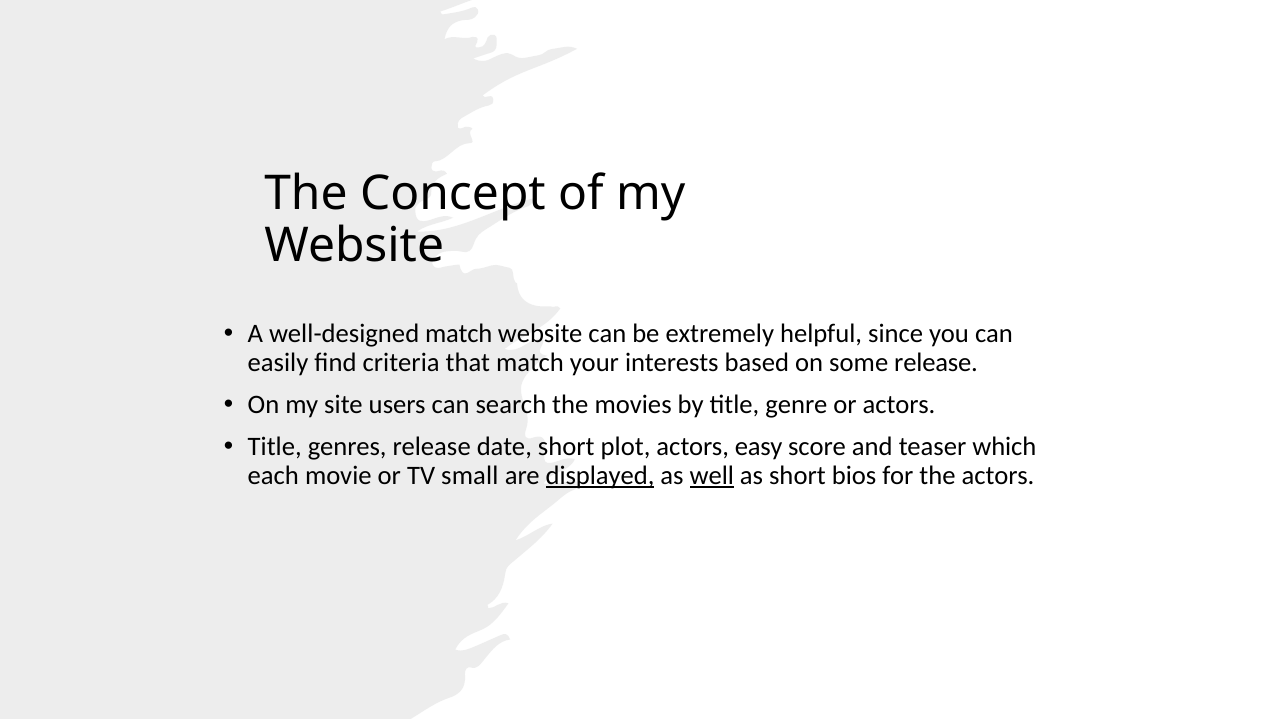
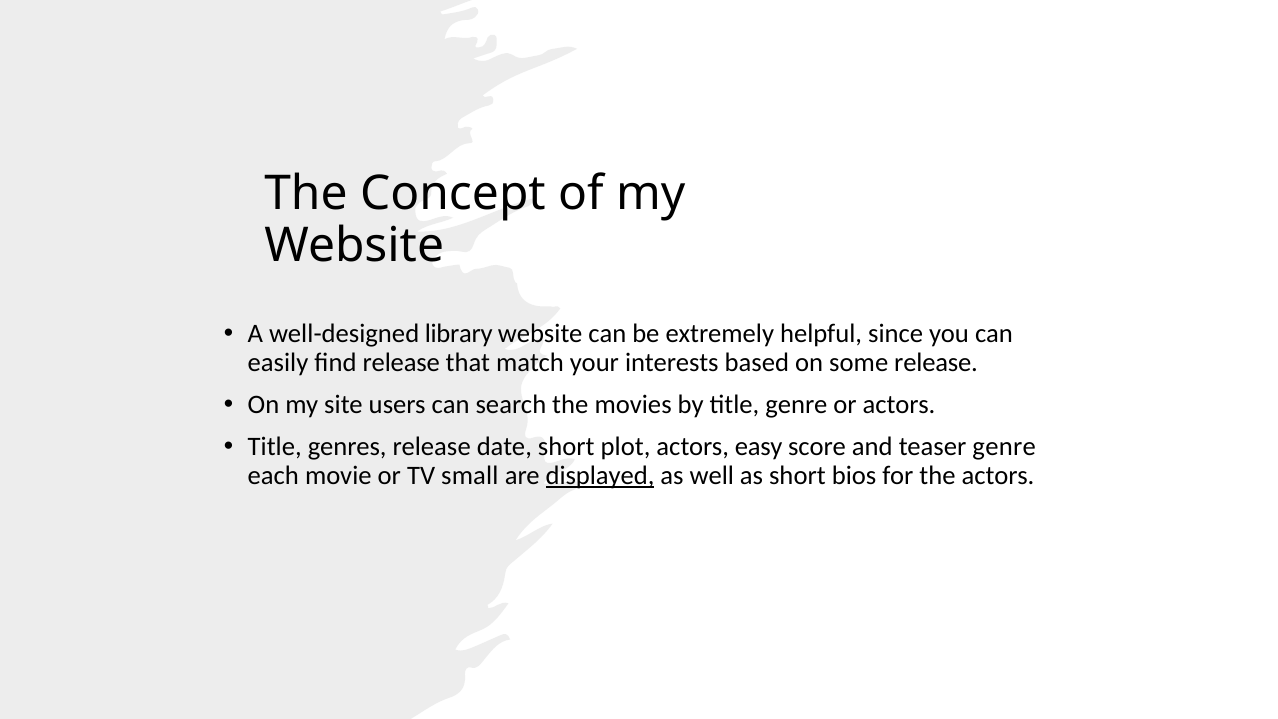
well-designed match: match -> library (459, 334)
find criteria: criteria -> release (401, 362)
teaser which: which -> genre (1004, 447)
well underline: present -> none (712, 476)
